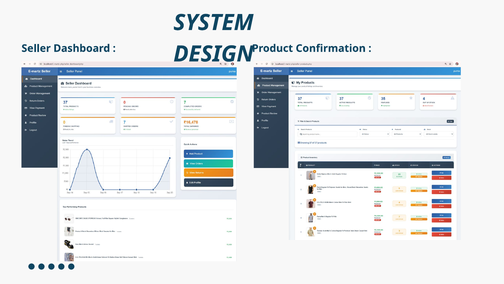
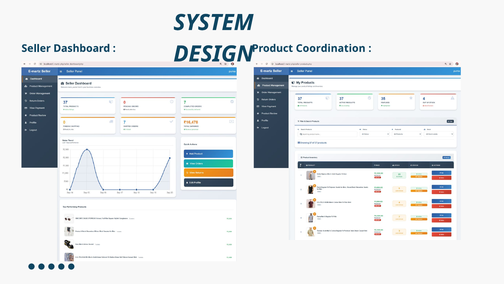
Confirmation: Confirmation -> Coordination (331, 48)
